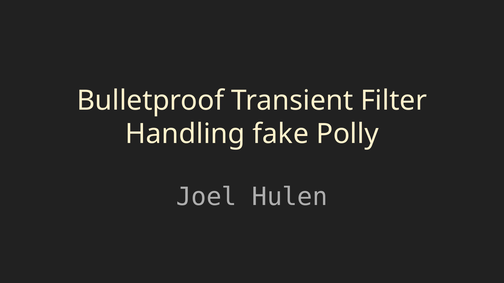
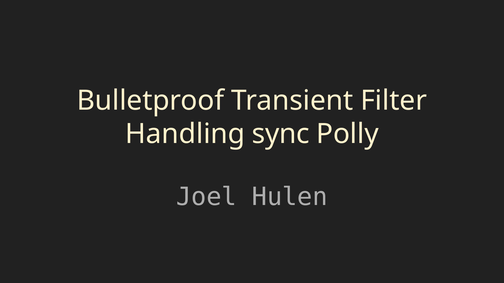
fake: fake -> sync (281, 134)
